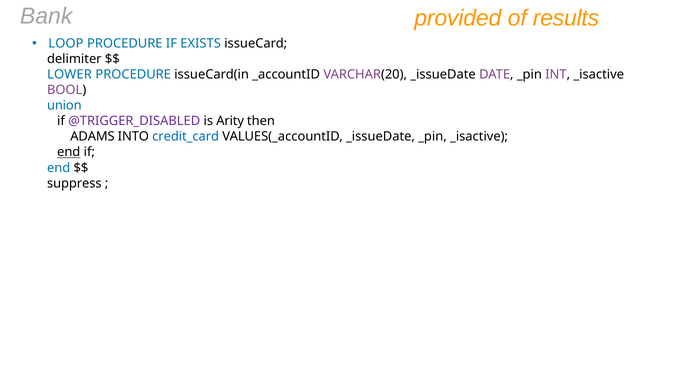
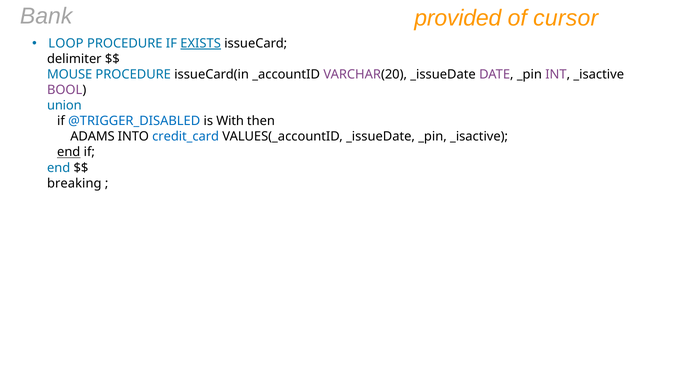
results: results -> cursor (566, 18)
EXISTS underline: none -> present (201, 44)
LOWER: LOWER -> MOUSE (70, 75)
@TRIGGER_DISABLED colour: purple -> blue (134, 121)
Arity: Arity -> With (230, 121)
suppress: suppress -> breaking (74, 183)
